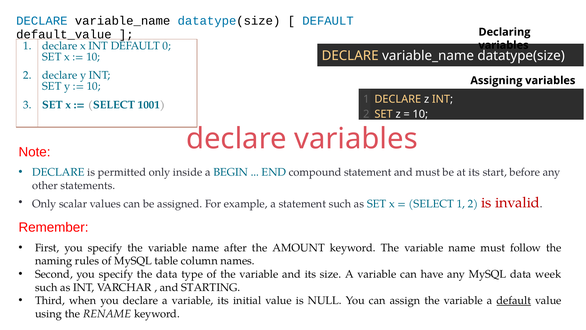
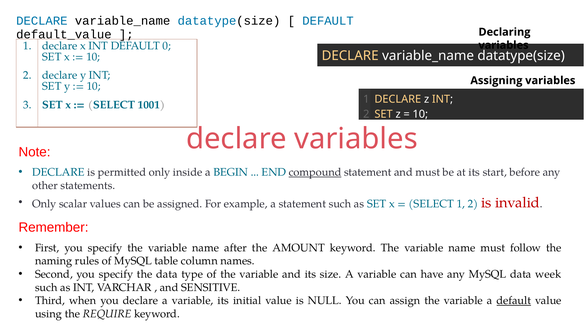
compound underline: none -> present (315, 172)
STARTING: STARTING -> SENSITIVE (211, 287)
RENAME: RENAME -> REQUIRE (107, 313)
